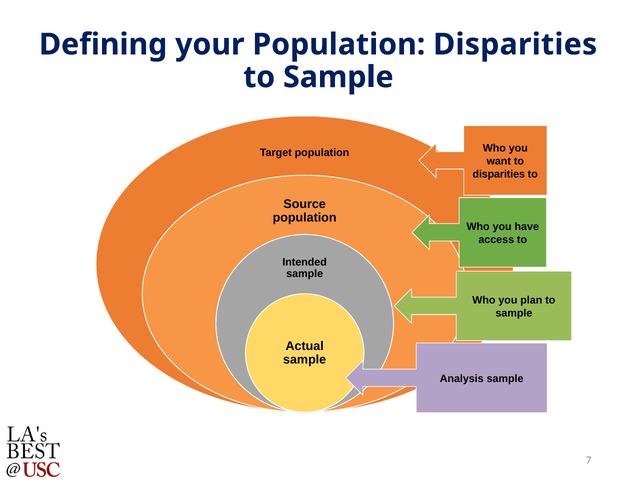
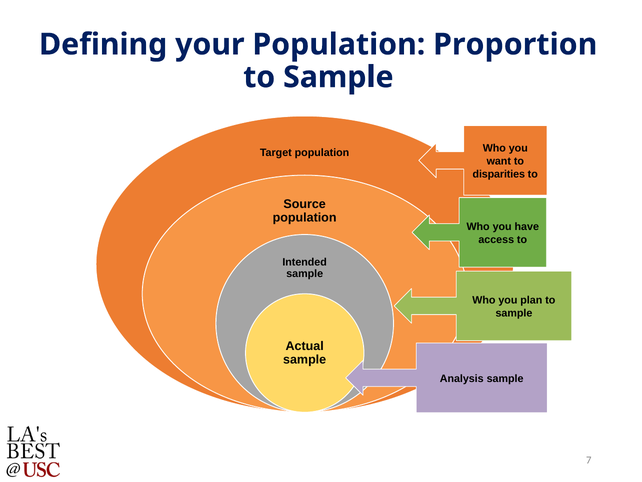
Population Disparities: Disparities -> Proportion (515, 44)
